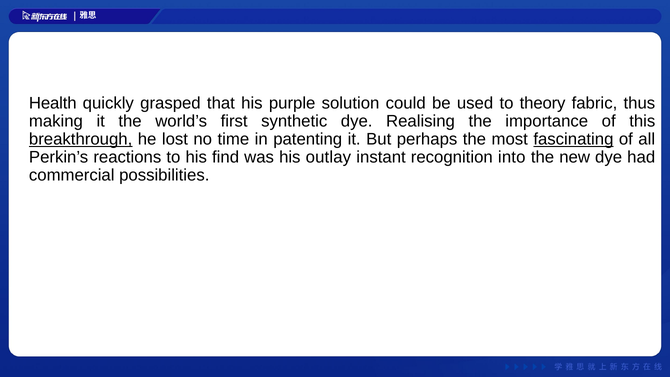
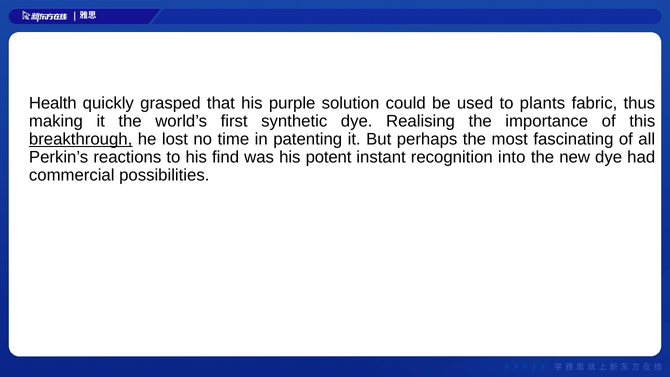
theory: theory -> plants (542, 103)
fascinating underline: present -> none (573, 139)
outlay: outlay -> potent (329, 157)
